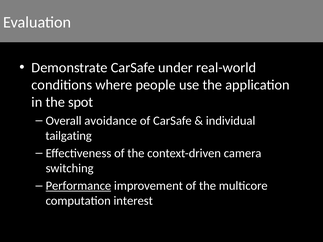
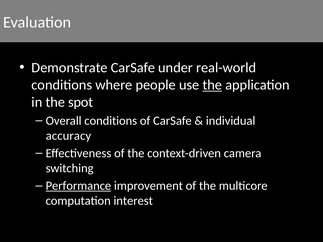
the underline: none -> present (212, 85)
Overall avoidance: avoidance -> conditions (111, 121)
tailgating: tailgating -> accuracy (68, 136)
